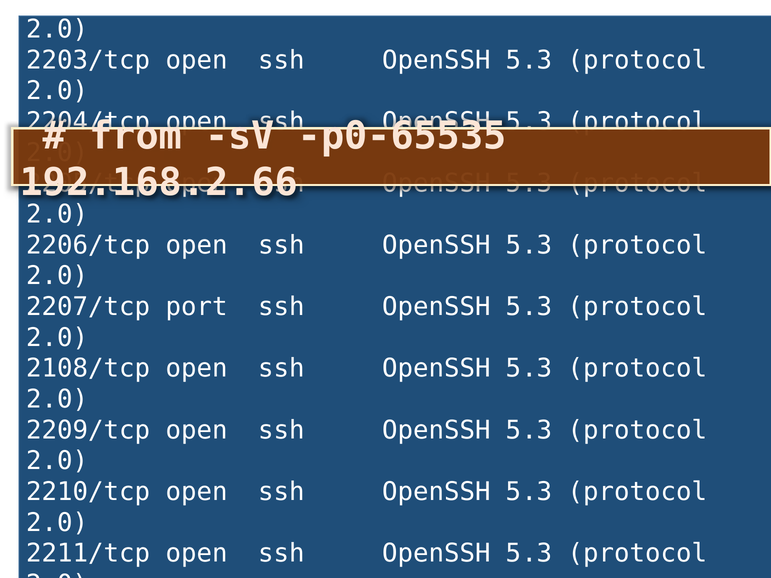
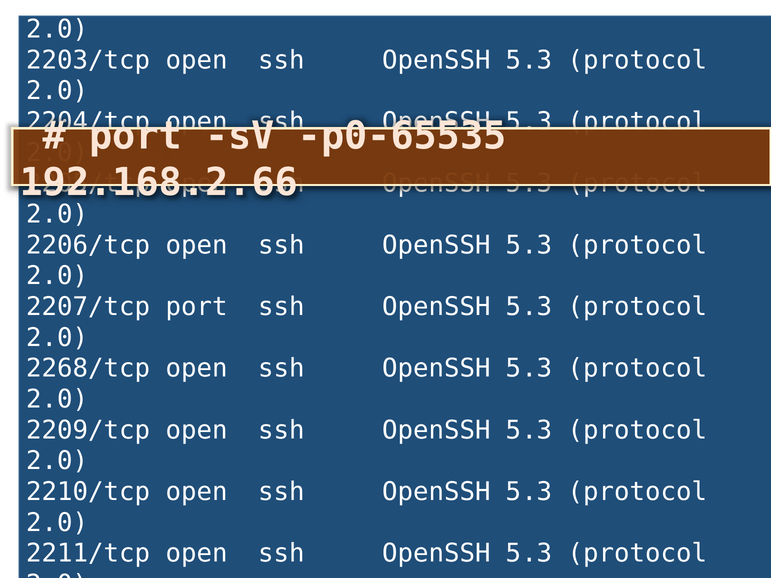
from: from -> port (136, 136)
2108/tcp: 2108/tcp -> 2268/tcp (88, 369)
